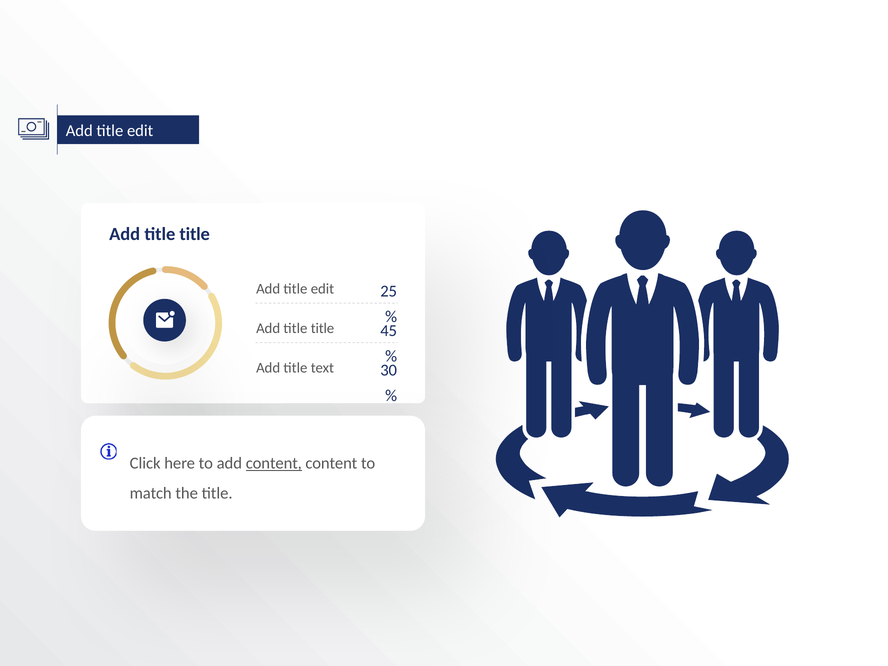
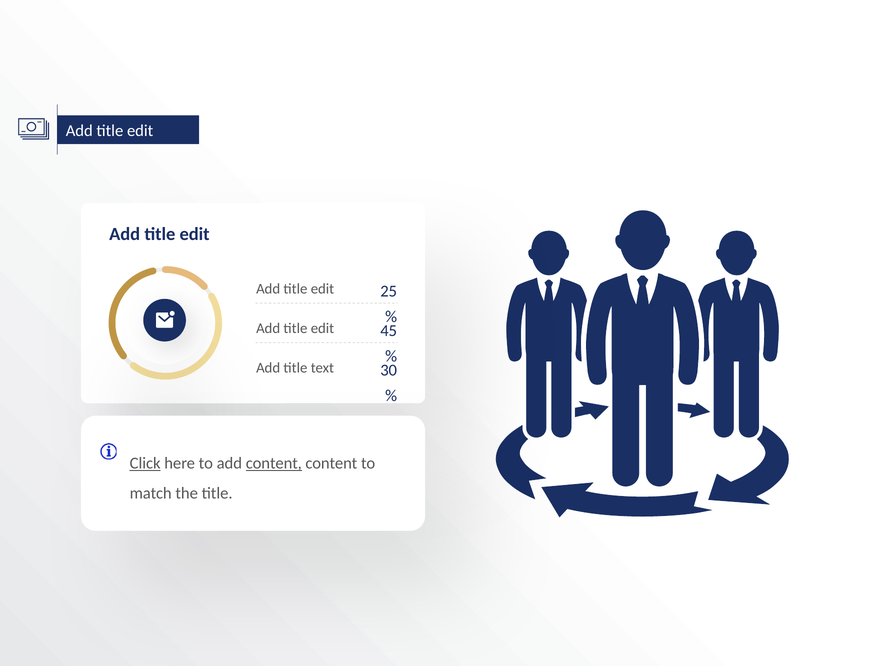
title: title -> edit (195, 234)
title: title -> edit (322, 329)
Click underline: none -> present (145, 463)
